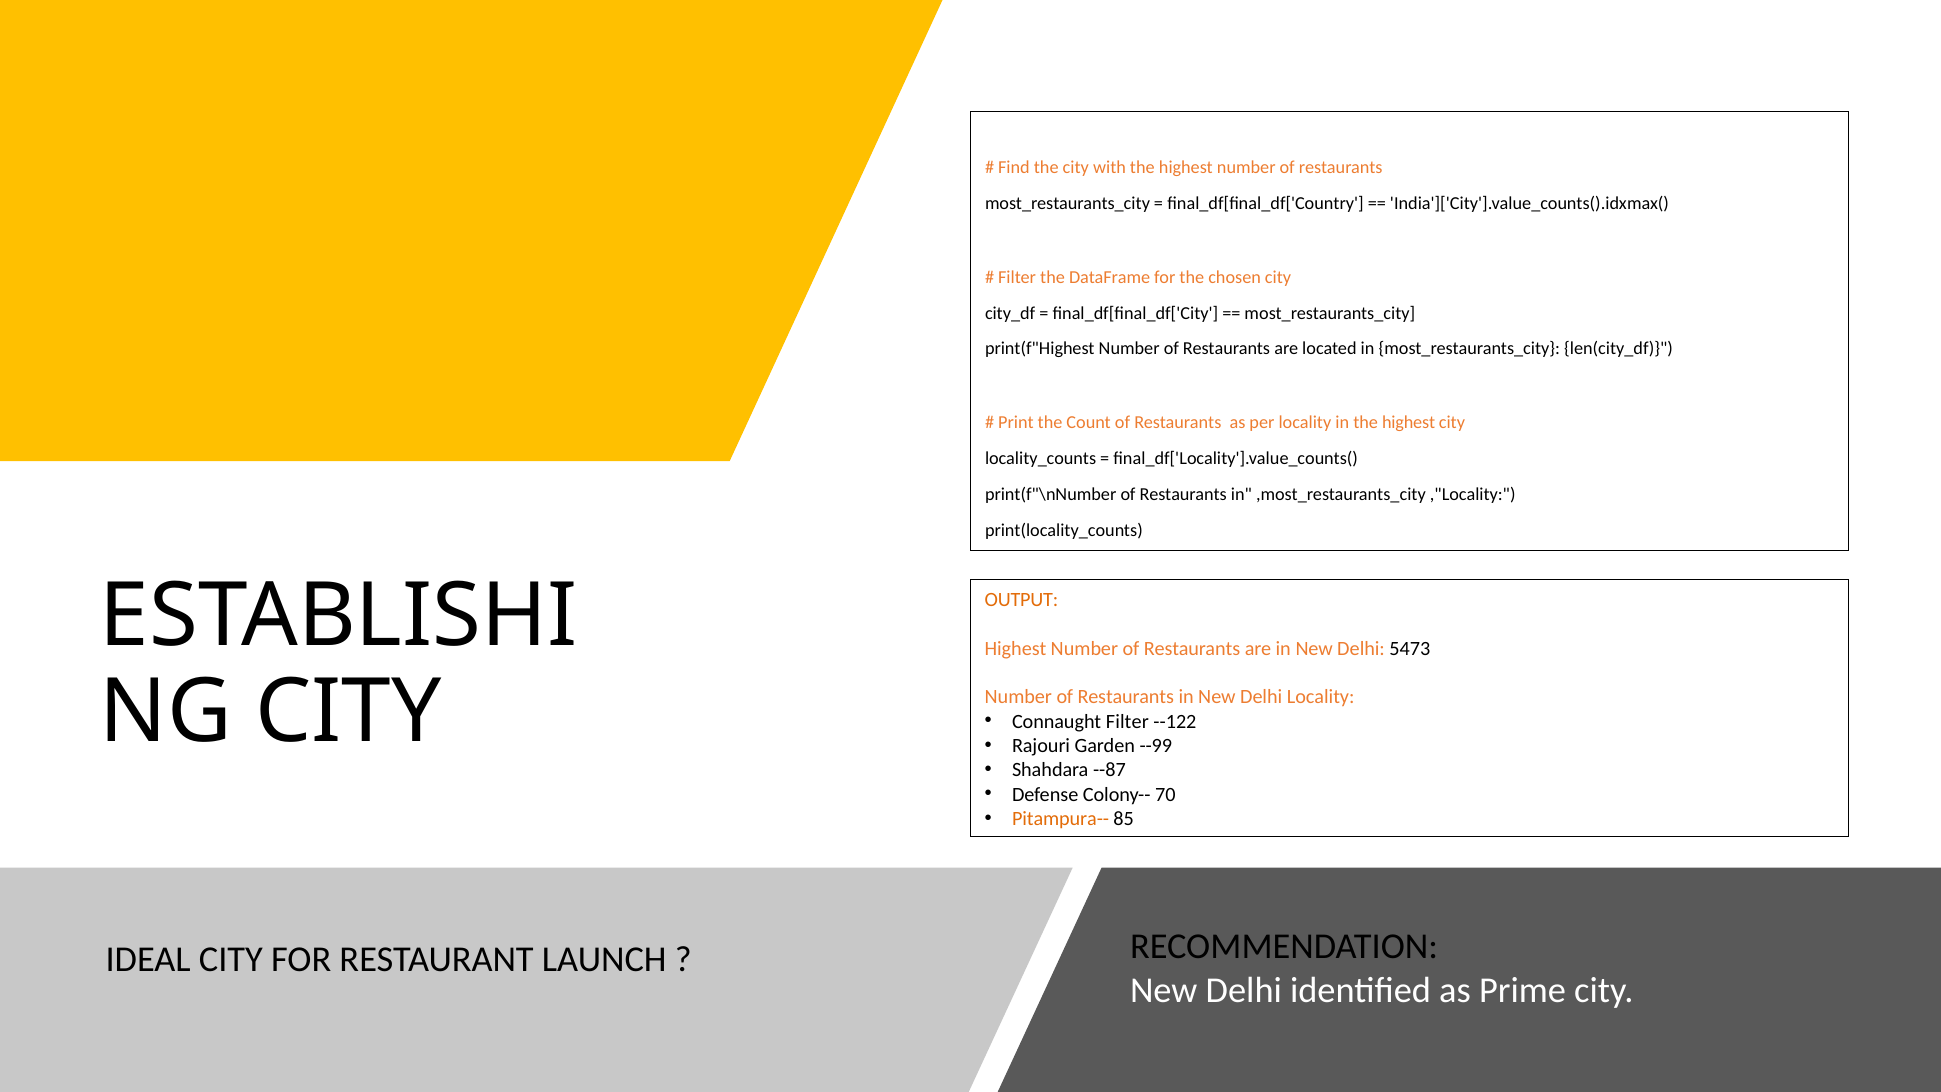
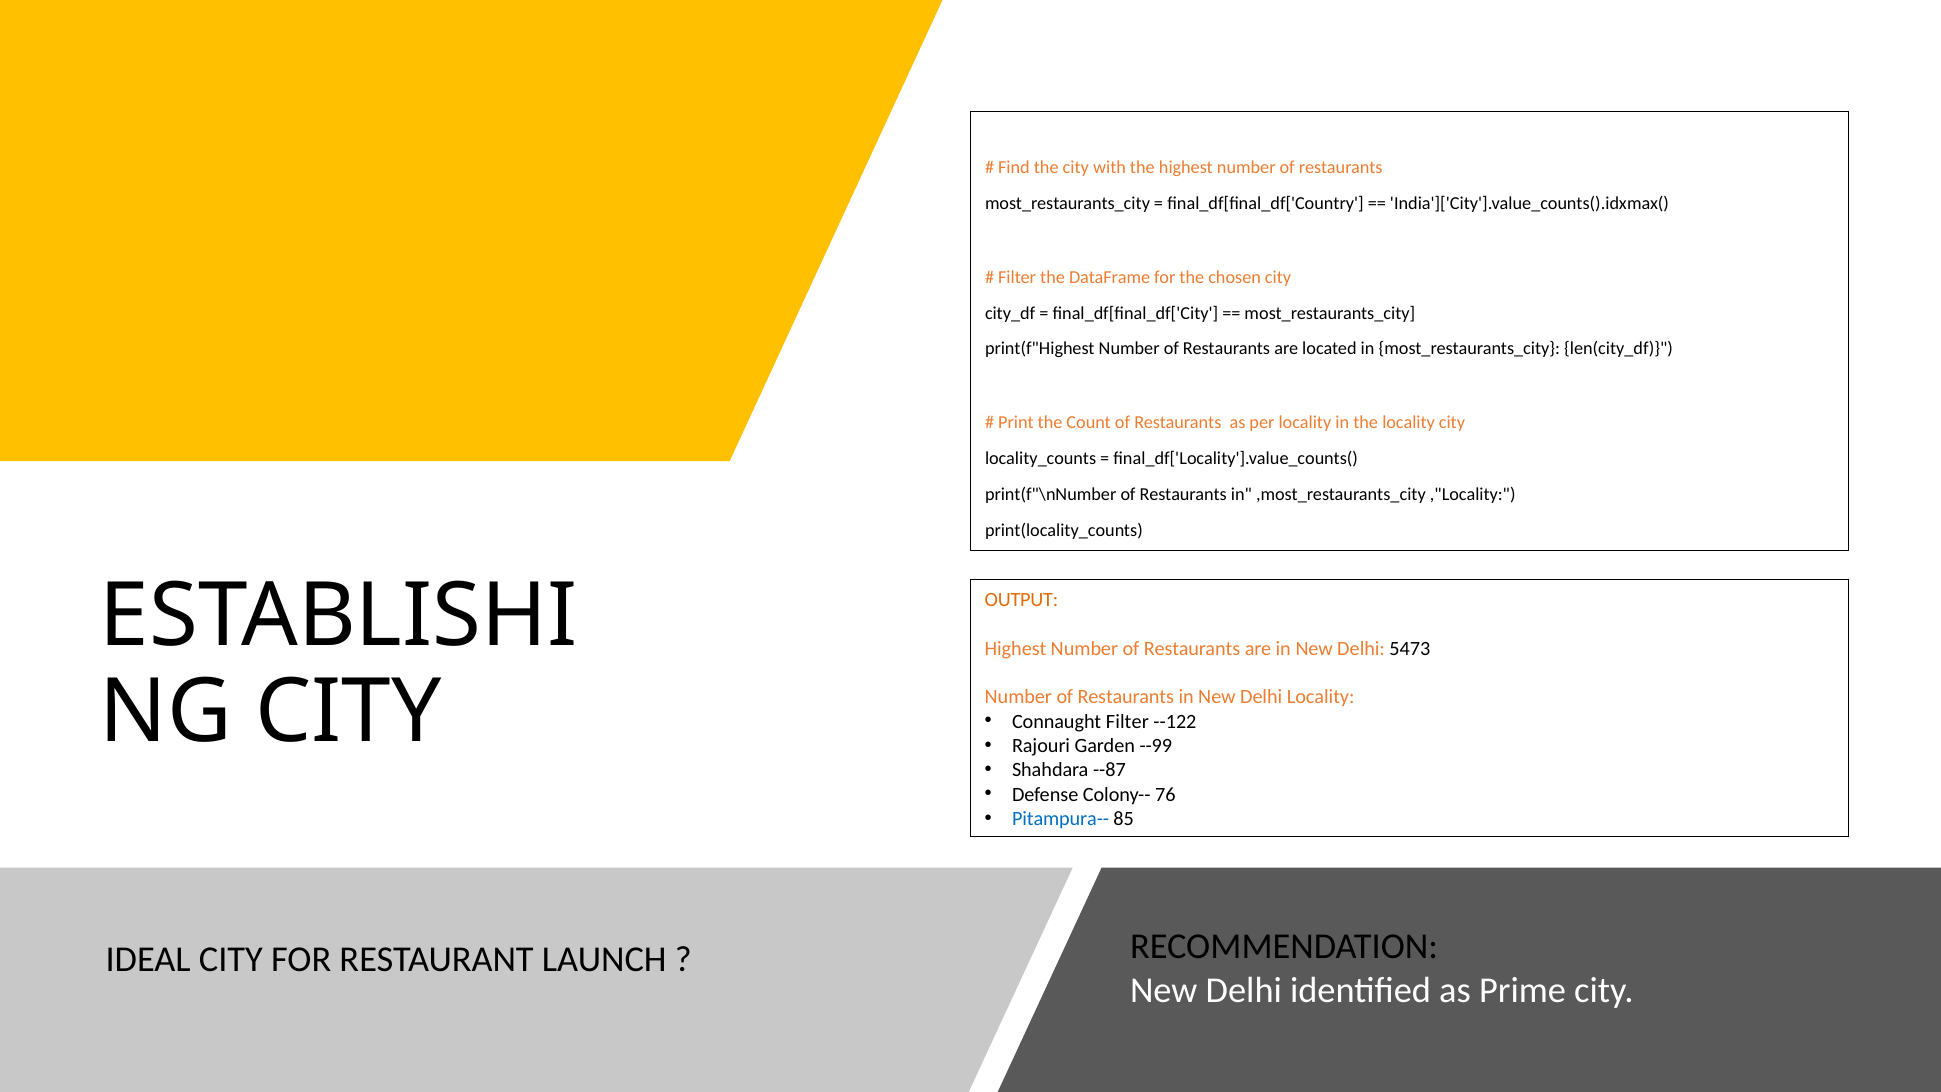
in the highest: highest -> locality (1409, 423)
70: 70 -> 76 (1165, 794)
Pitampura-- colour: orange -> blue (1061, 819)
